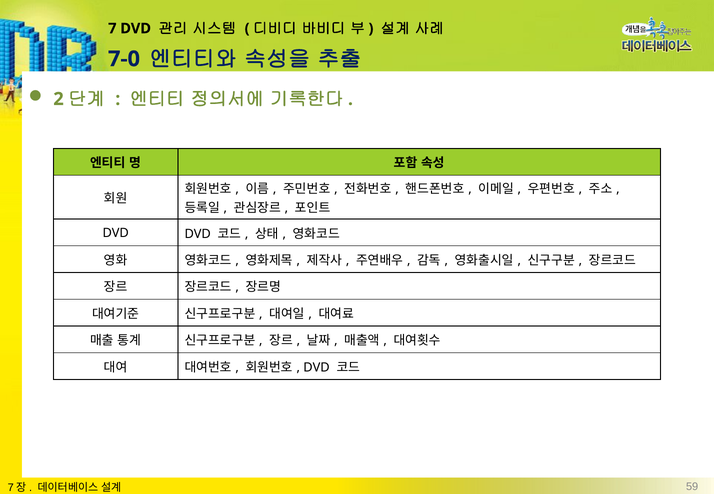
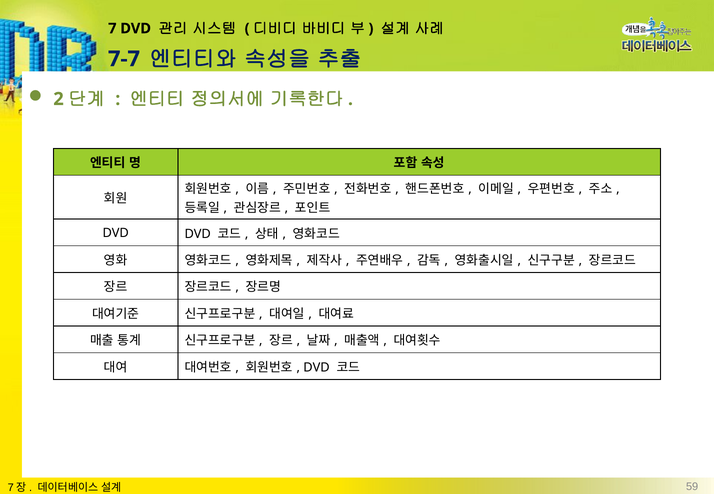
7-0: 7-0 -> 7-7 (124, 59)
